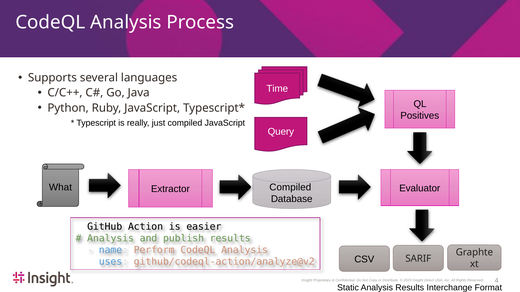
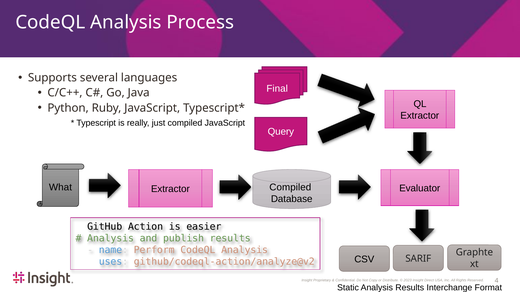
Time: Time -> Final (277, 89)
Positives: Positives -> Extractor (420, 116)
